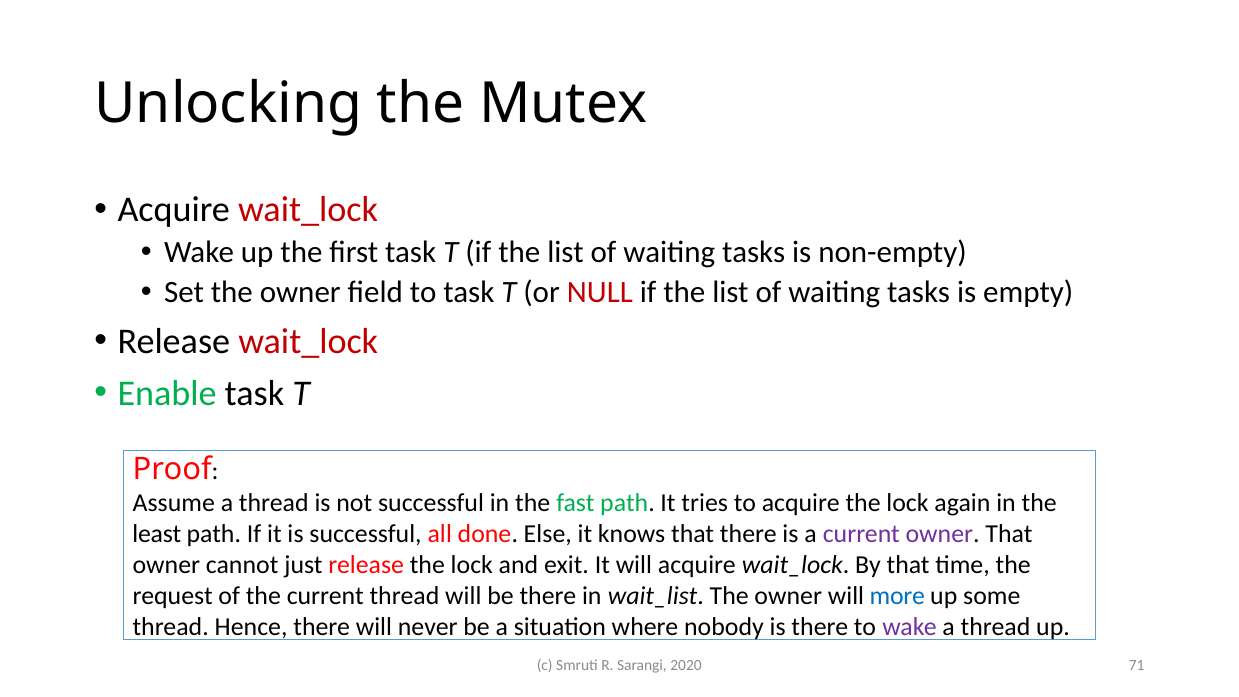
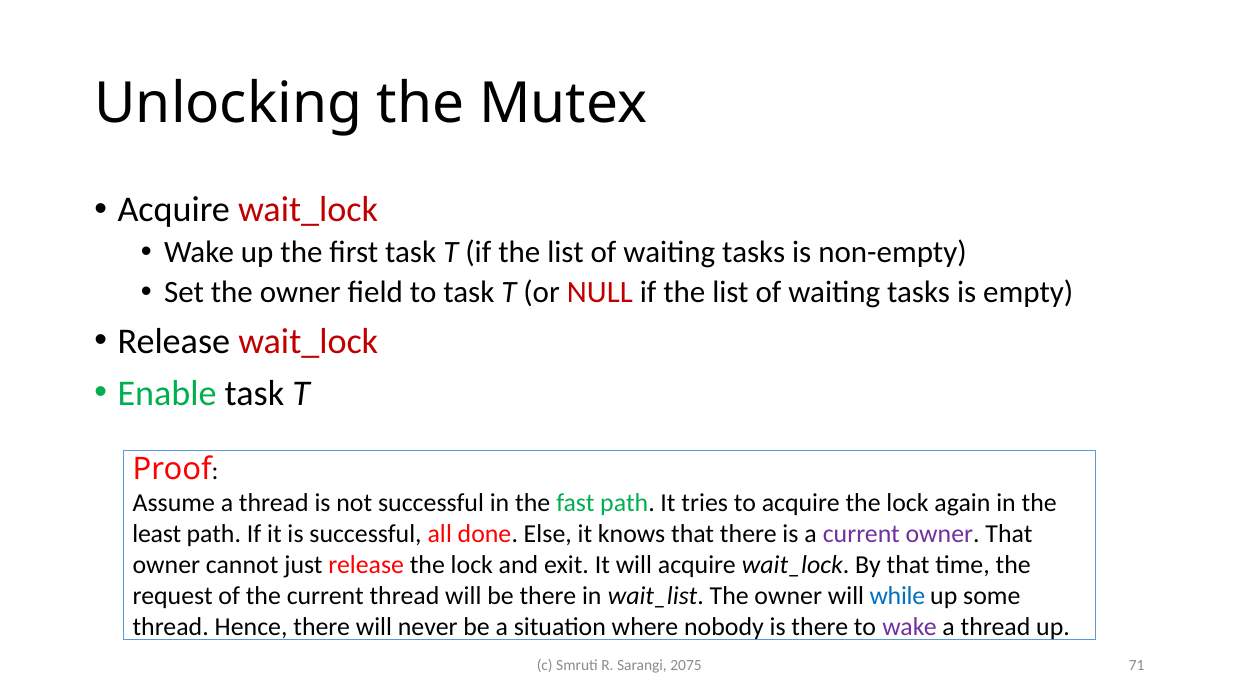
more: more -> while (897, 596)
2020: 2020 -> 2075 (686, 665)
